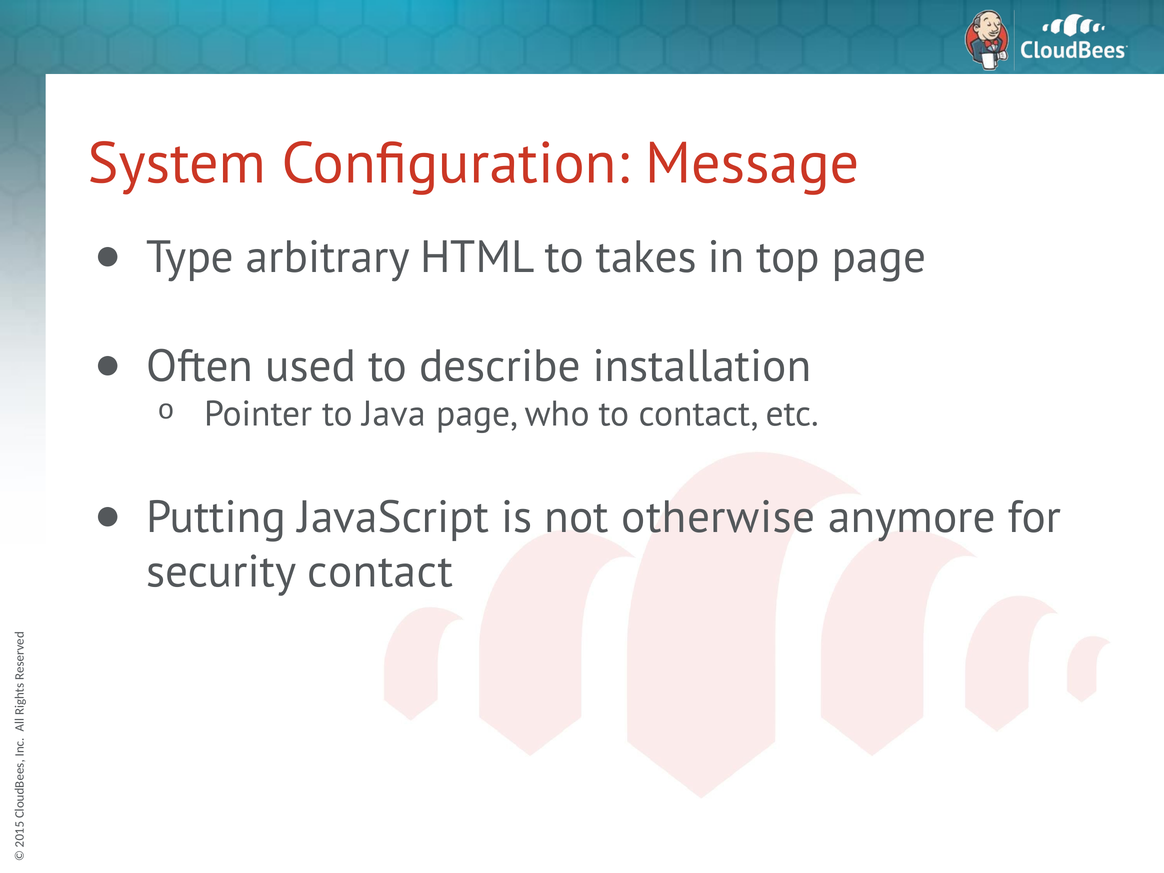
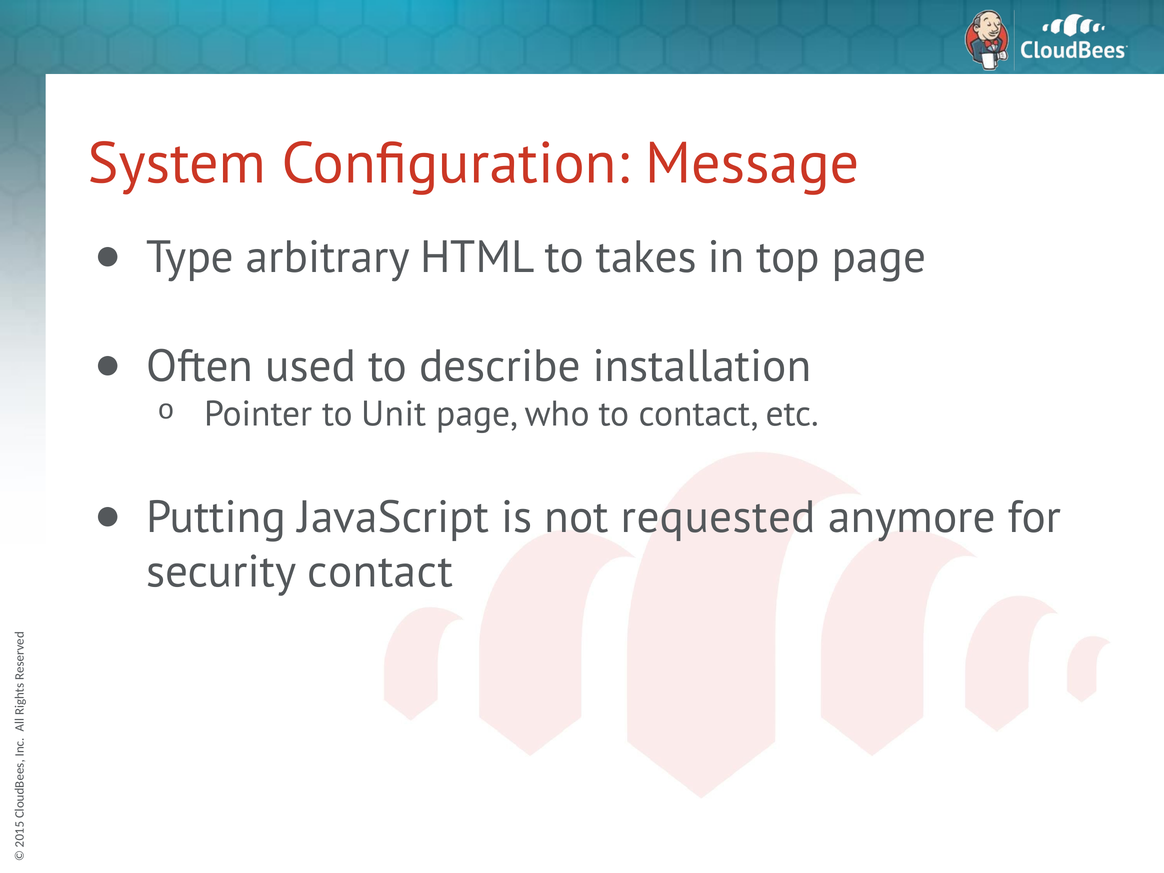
Java: Java -> Unit (394, 414)
otherwise: otherwise -> requested (718, 517)
